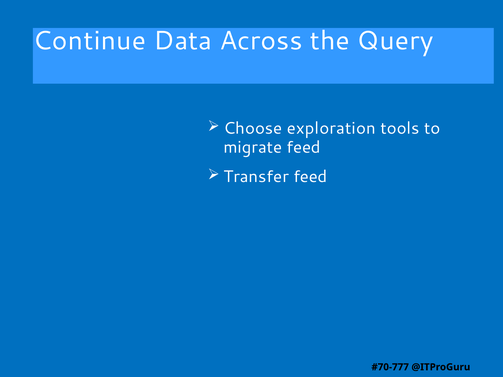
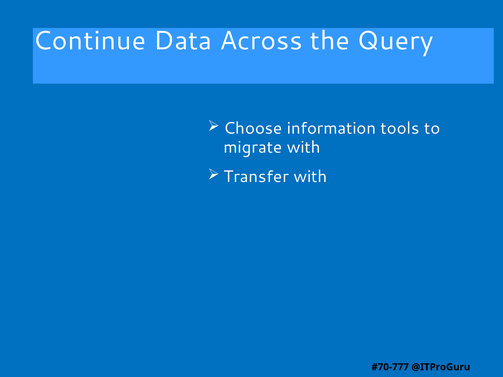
exploration: exploration -> information (331, 128)
migrate feed: feed -> with (304, 147)
feed: feed -> with (310, 177)
